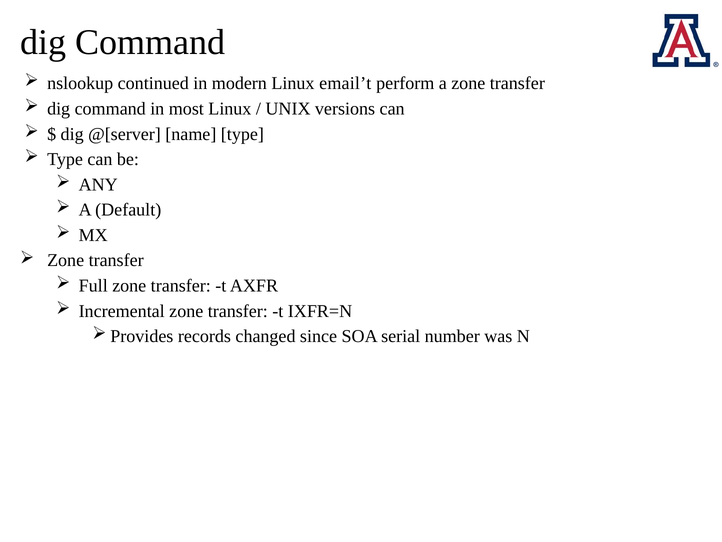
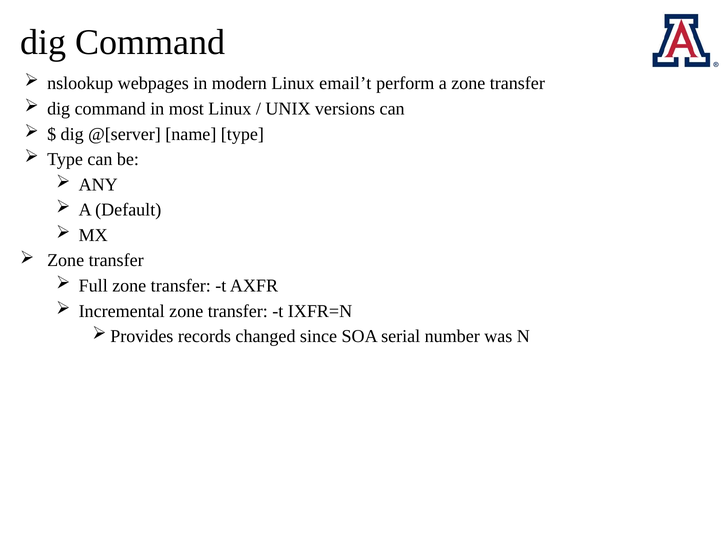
continued: continued -> webpages (153, 83)
